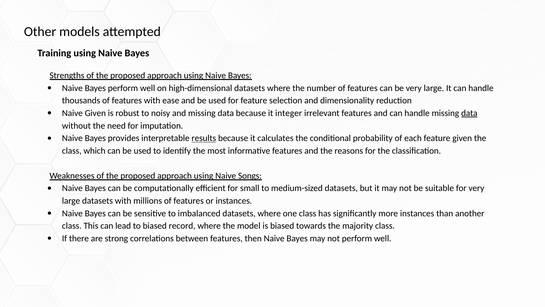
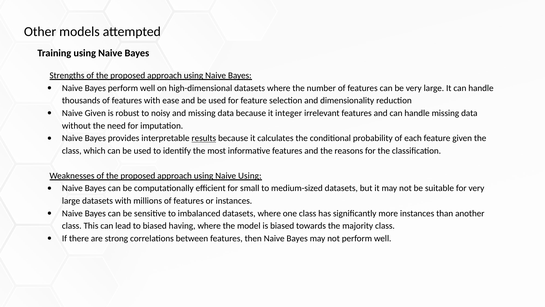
data underline: present -> none (469, 113)
Naive Songs: Songs -> Using (250, 176)
record: record -> having (182, 226)
